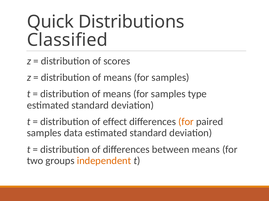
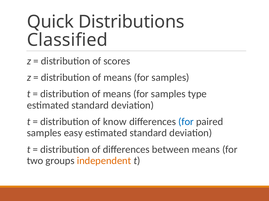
effect: effect -> know (115, 122)
for colour: orange -> blue (186, 122)
data: data -> easy (73, 133)
